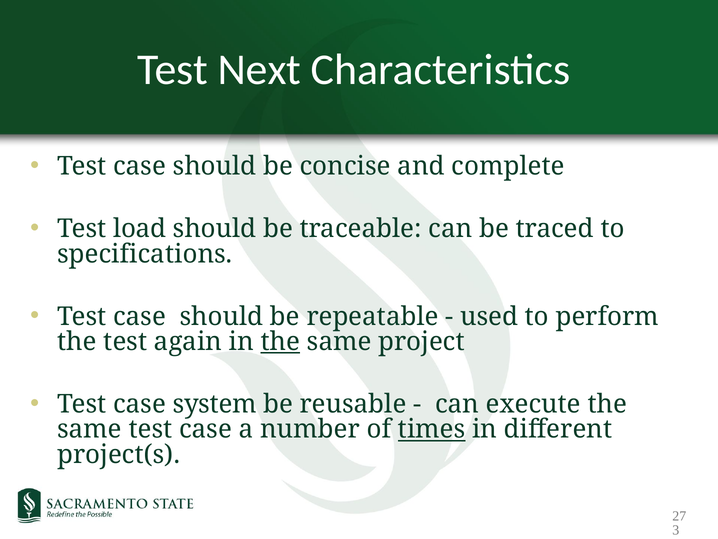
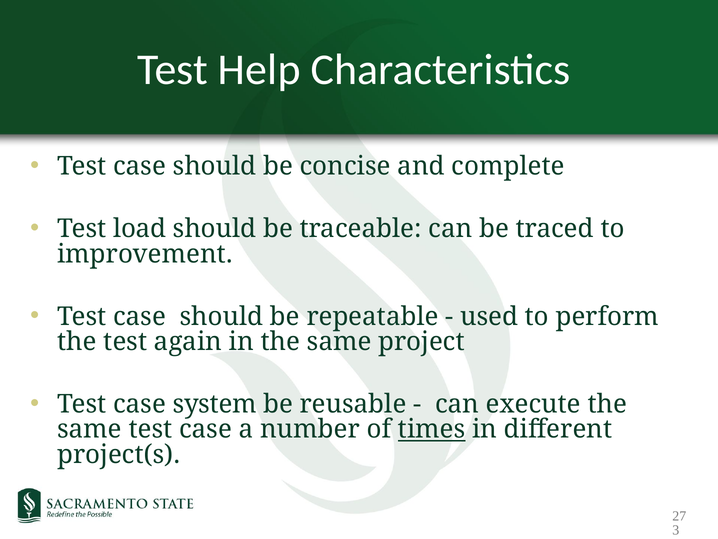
Next: Next -> Help (259, 70)
specifications: specifications -> improvement (145, 254)
the underline: present -> none (280, 341)
